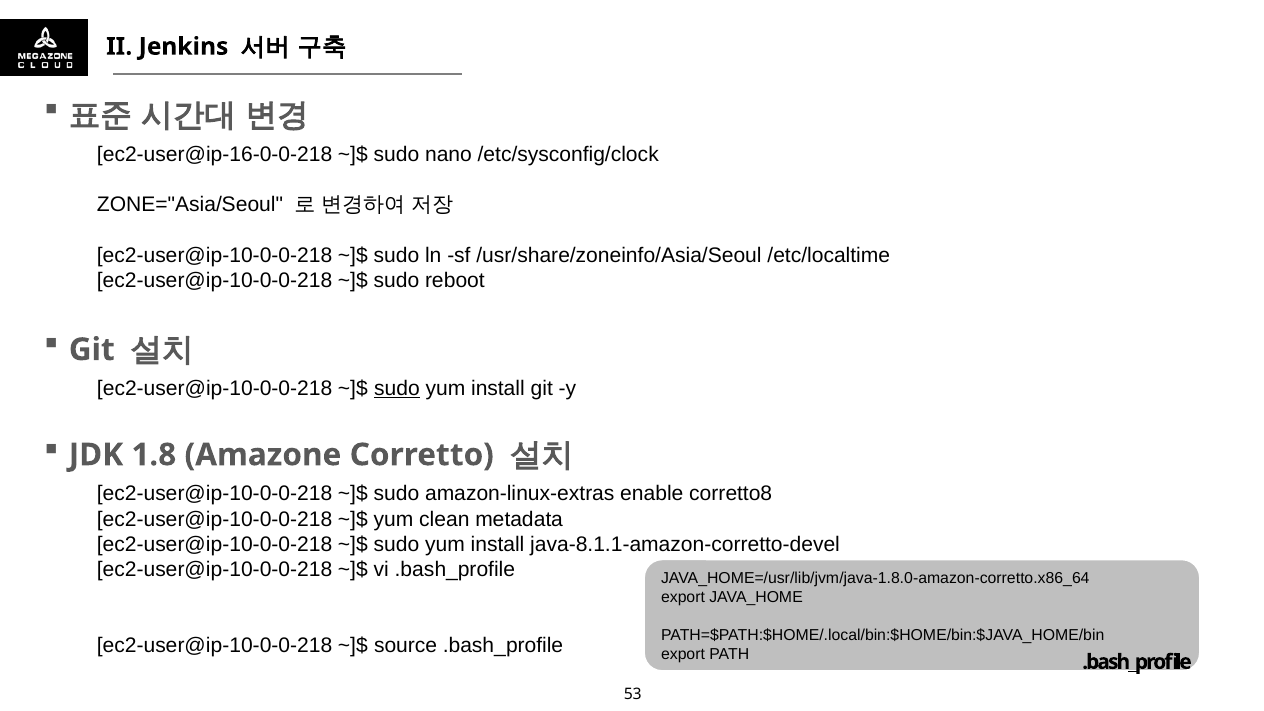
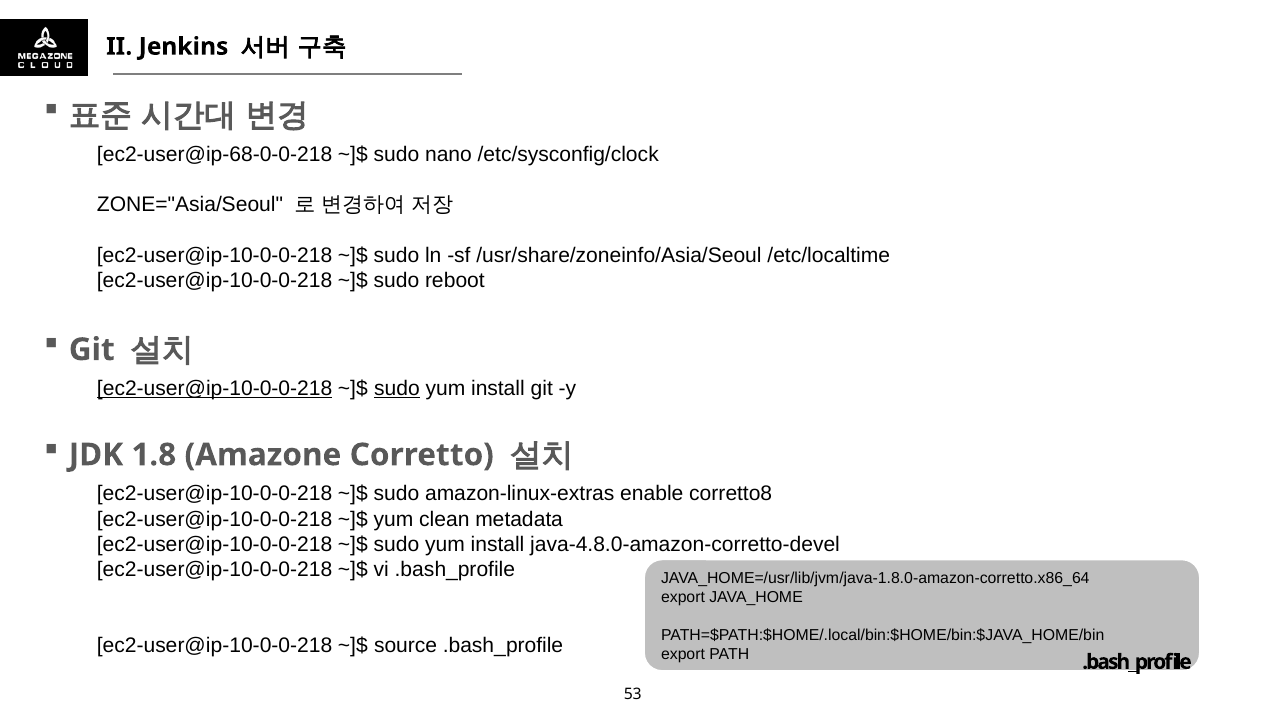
ec2-user@ip-16-0-0-218: ec2-user@ip-16-0-0-218 -> ec2-user@ip-68-0-0-218 (215, 154)
ec2-user@ip-10-0-0-218 underline: none -> present (215, 389)
java-8.1.1-amazon-corretto-devel: java-8.1.1-amazon-corretto-devel -> java-4.8.0-amazon-corretto-devel (685, 545)
